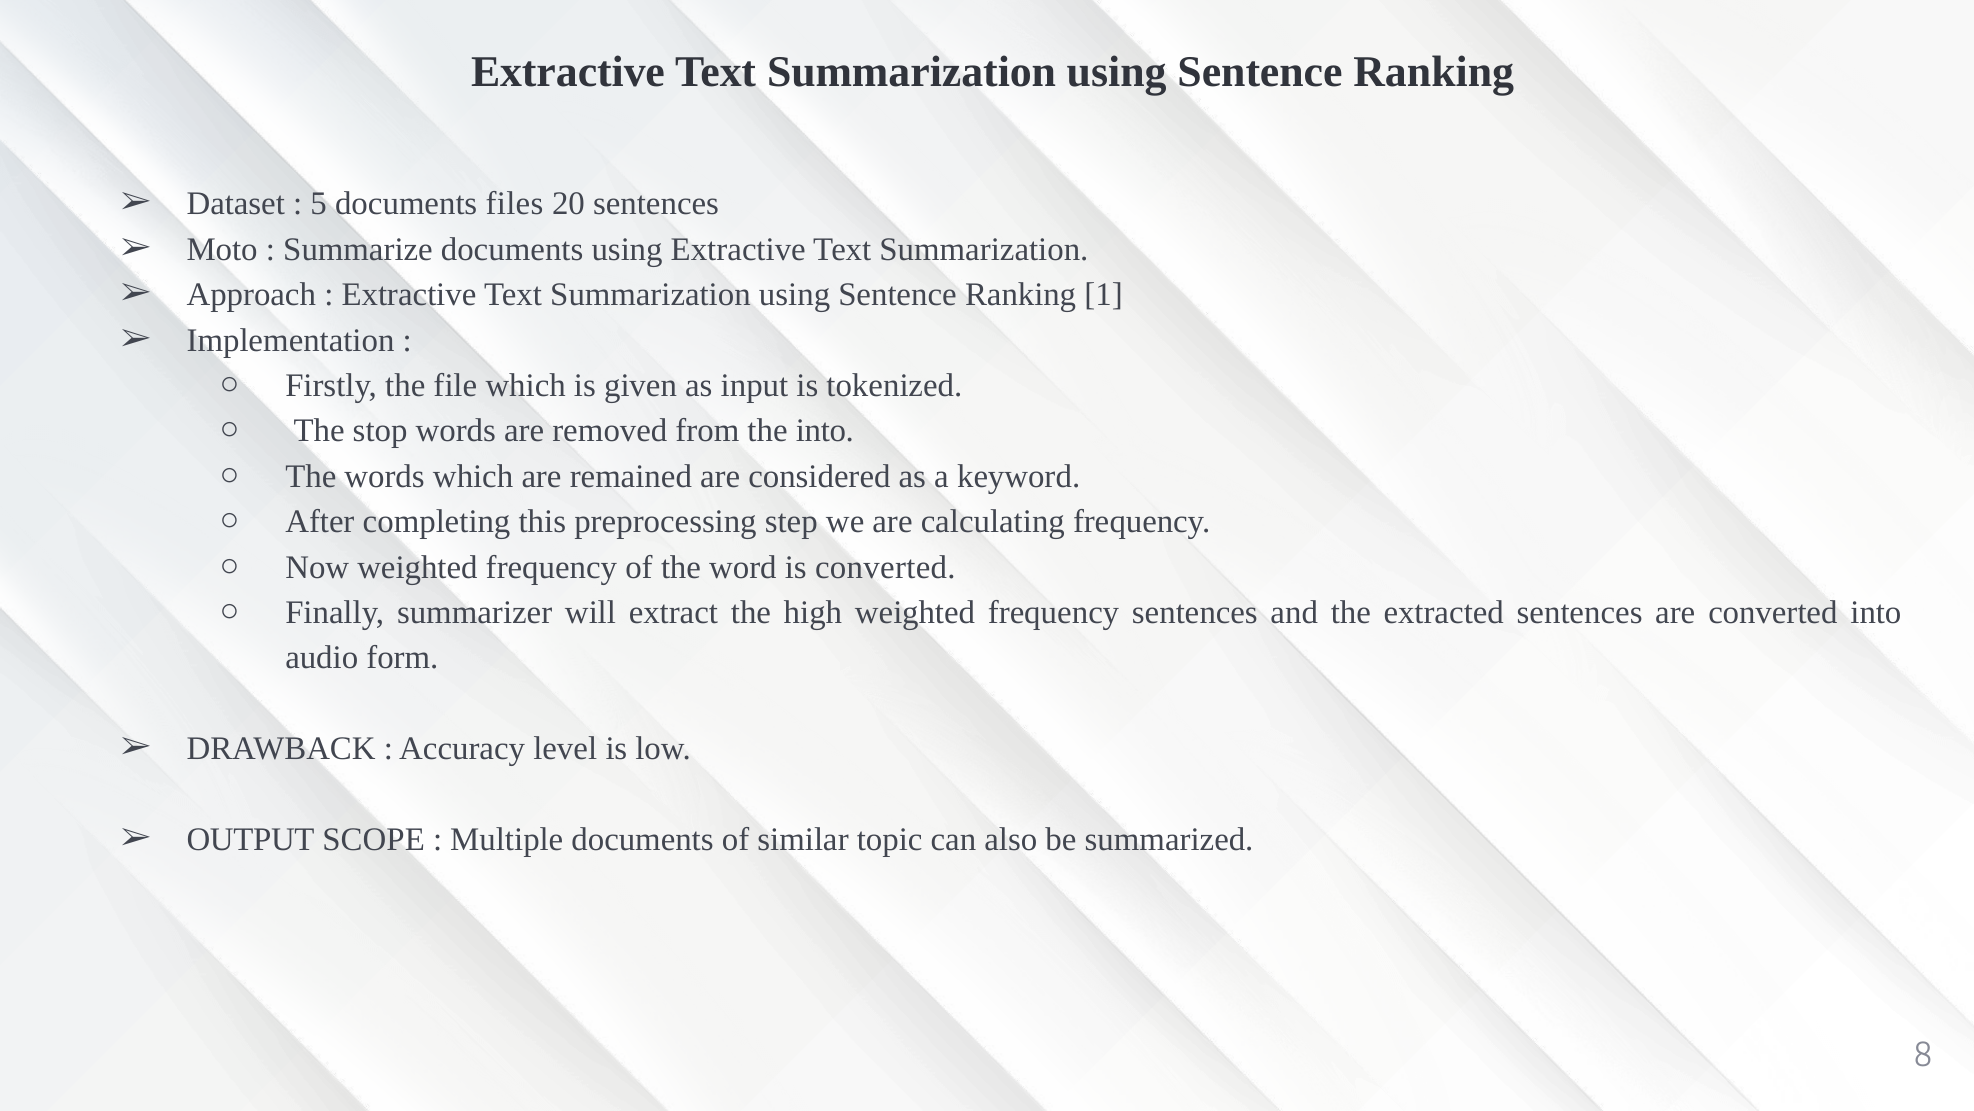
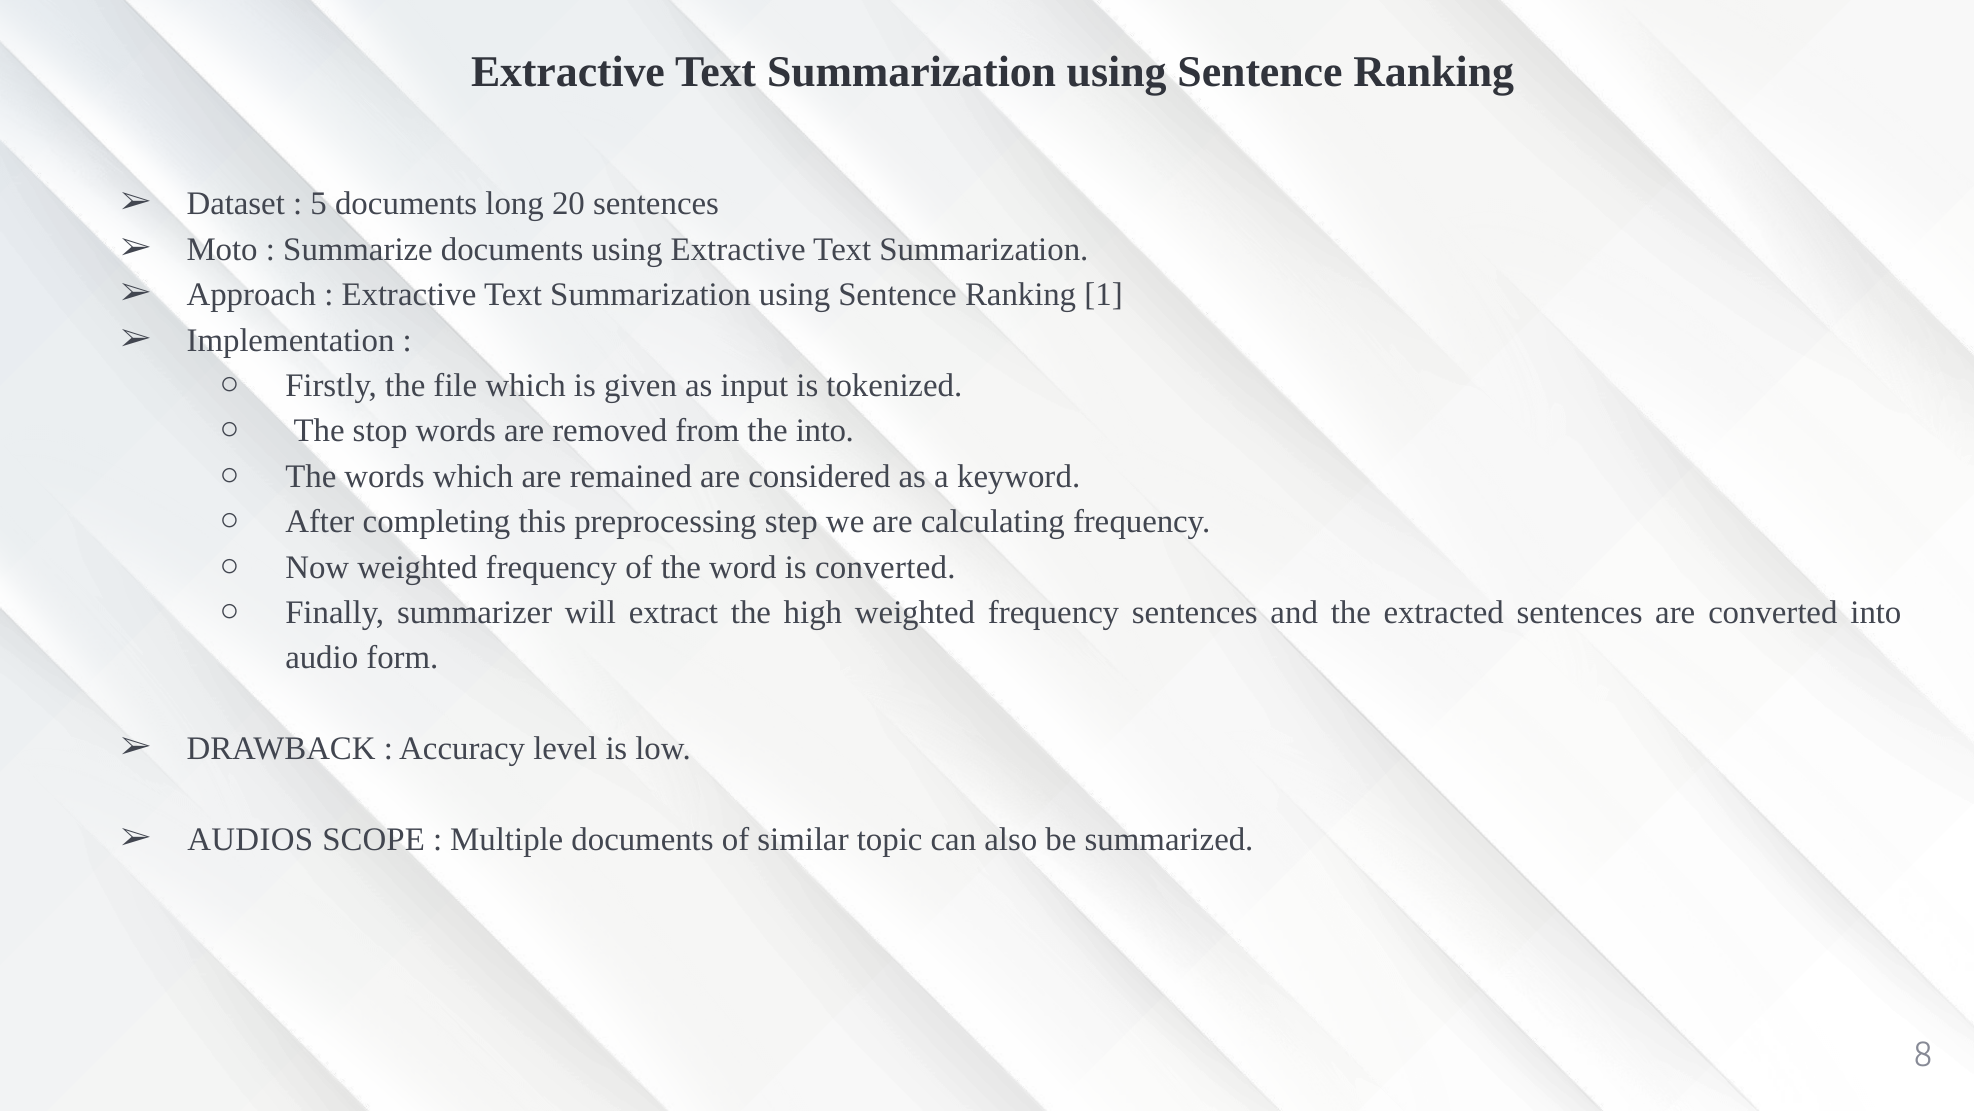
files: files -> long (515, 204)
OUTPUT: OUTPUT -> AUDIOS (250, 839)
